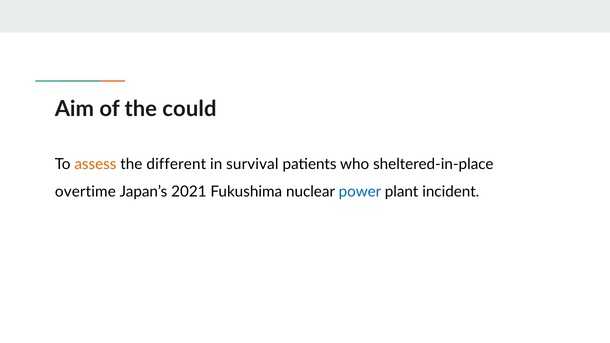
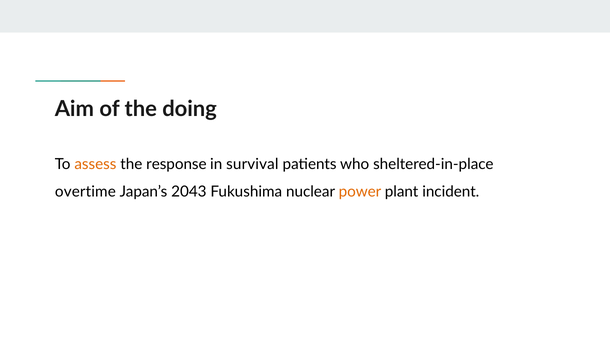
could: could -> doing (190, 109)
different: different -> response (176, 164)
2021: 2021 -> 2043 (189, 192)
power colour: blue -> orange (360, 192)
